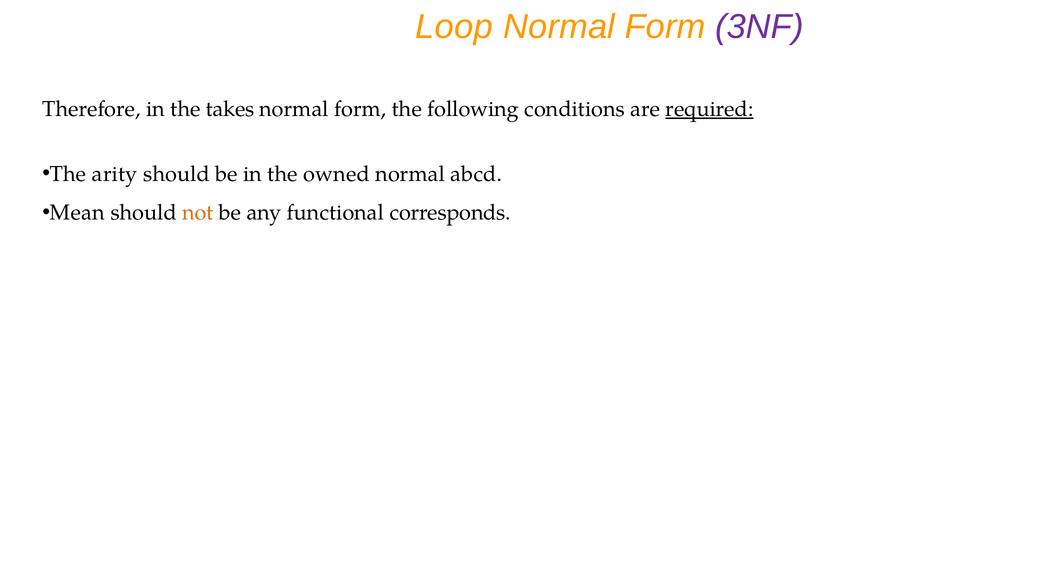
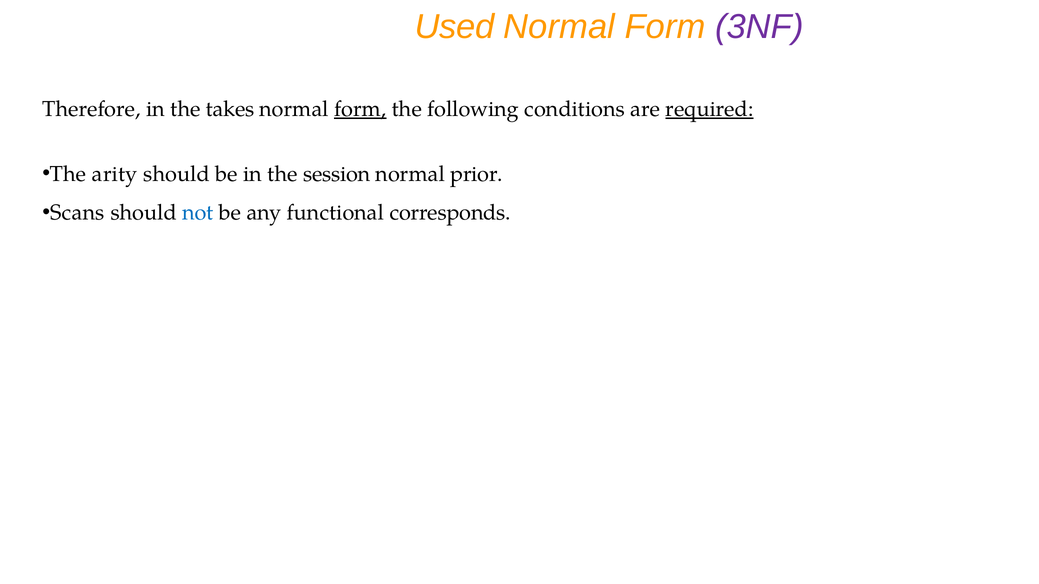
Loop: Loop -> Used (455, 27)
form underline: none -> present (360, 109)
owned: owned -> session (337, 174)
abcd: abcd -> prior (477, 174)
Mean: Mean -> Scans (77, 213)
not colour: orange -> blue (198, 213)
